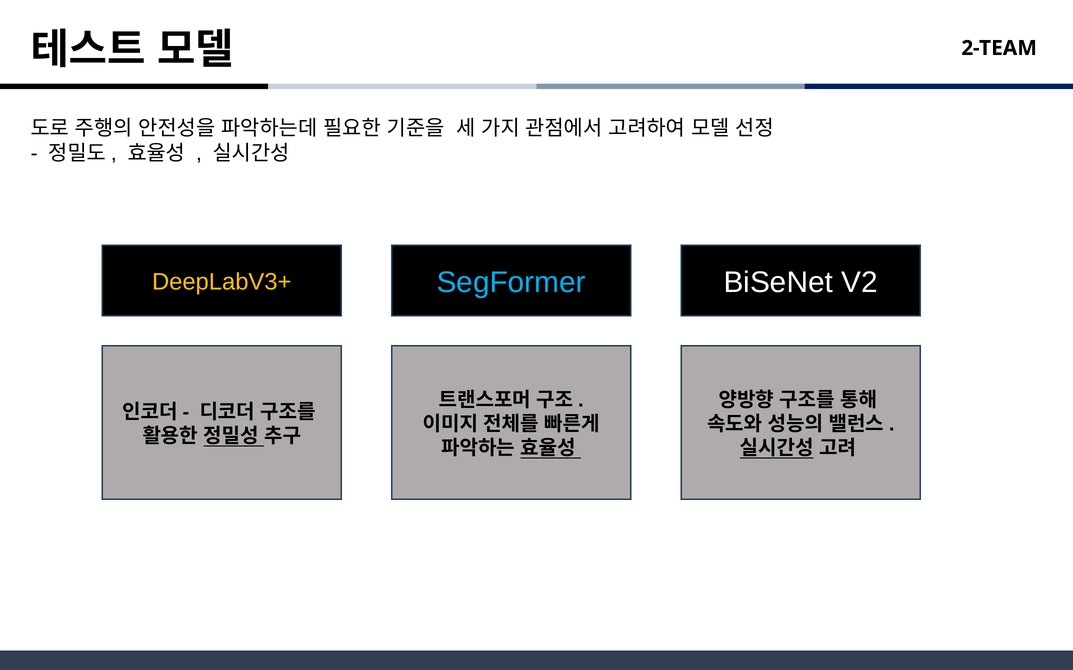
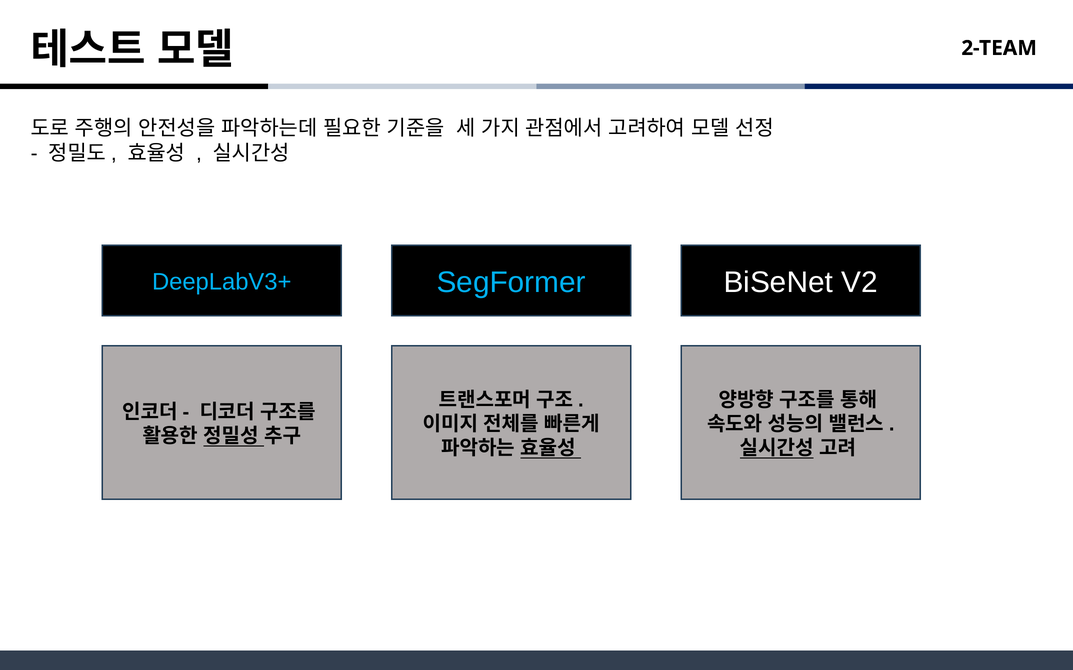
DeepLabV3+ colour: yellow -> light blue (222, 282)
